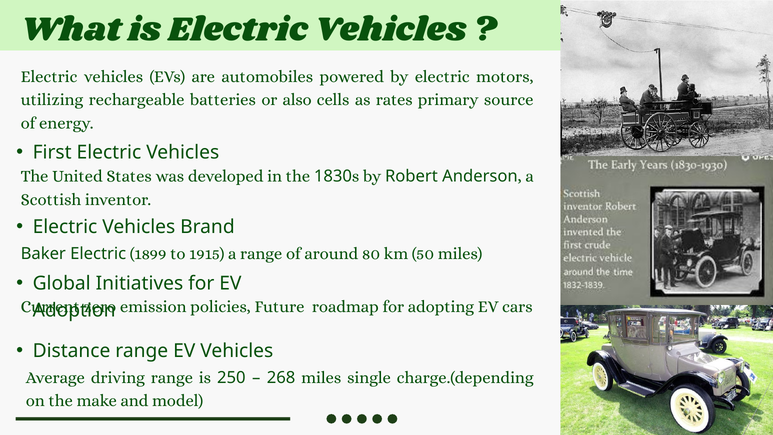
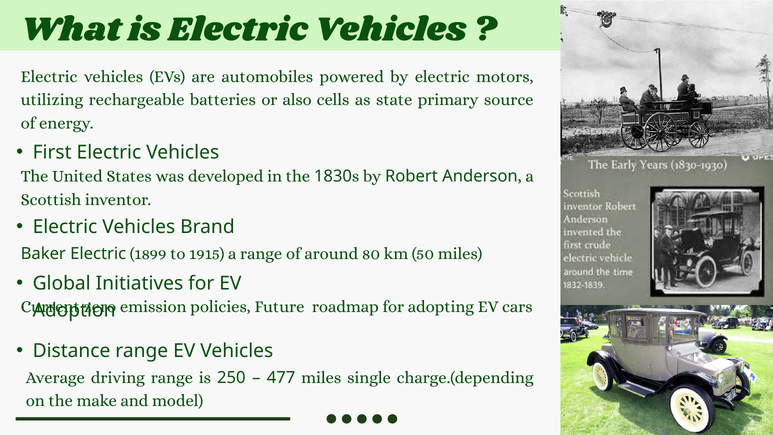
rates: rates -> state (394, 100)
268: 268 -> 477 (281, 377)
